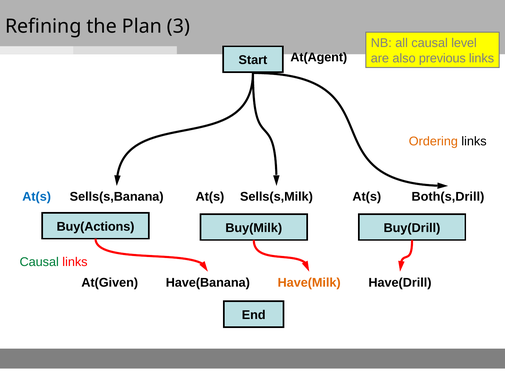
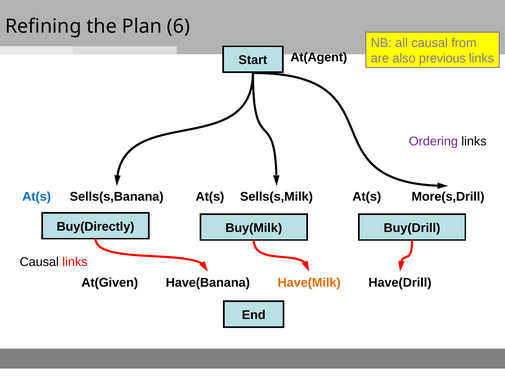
3: 3 -> 6 (178, 26)
level: level -> from (464, 43)
Ordering colour: orange -> purple (433, 141)
Both(s,Drill: Both(s,Drill -> More(s,Drill (448, 197)
Buy(Actions: Buy(Actions -> Buy(Directly (96, 226)
Causal colour: green -> black (39, 262)
